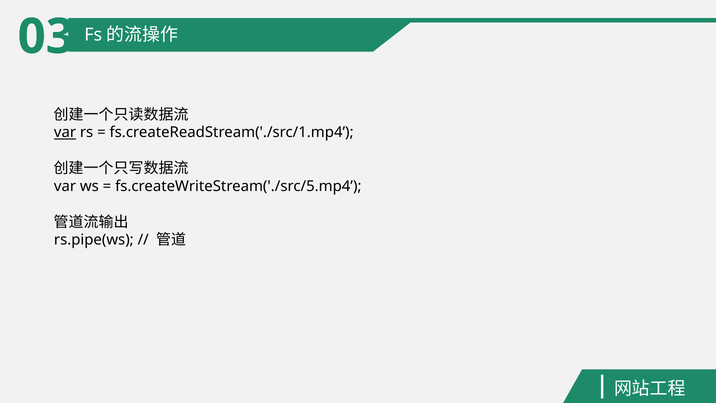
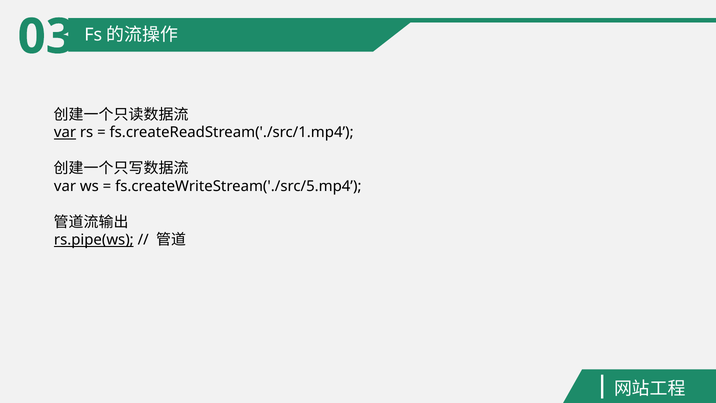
rs.pipe(ws underline: none -> present (94, 240)
